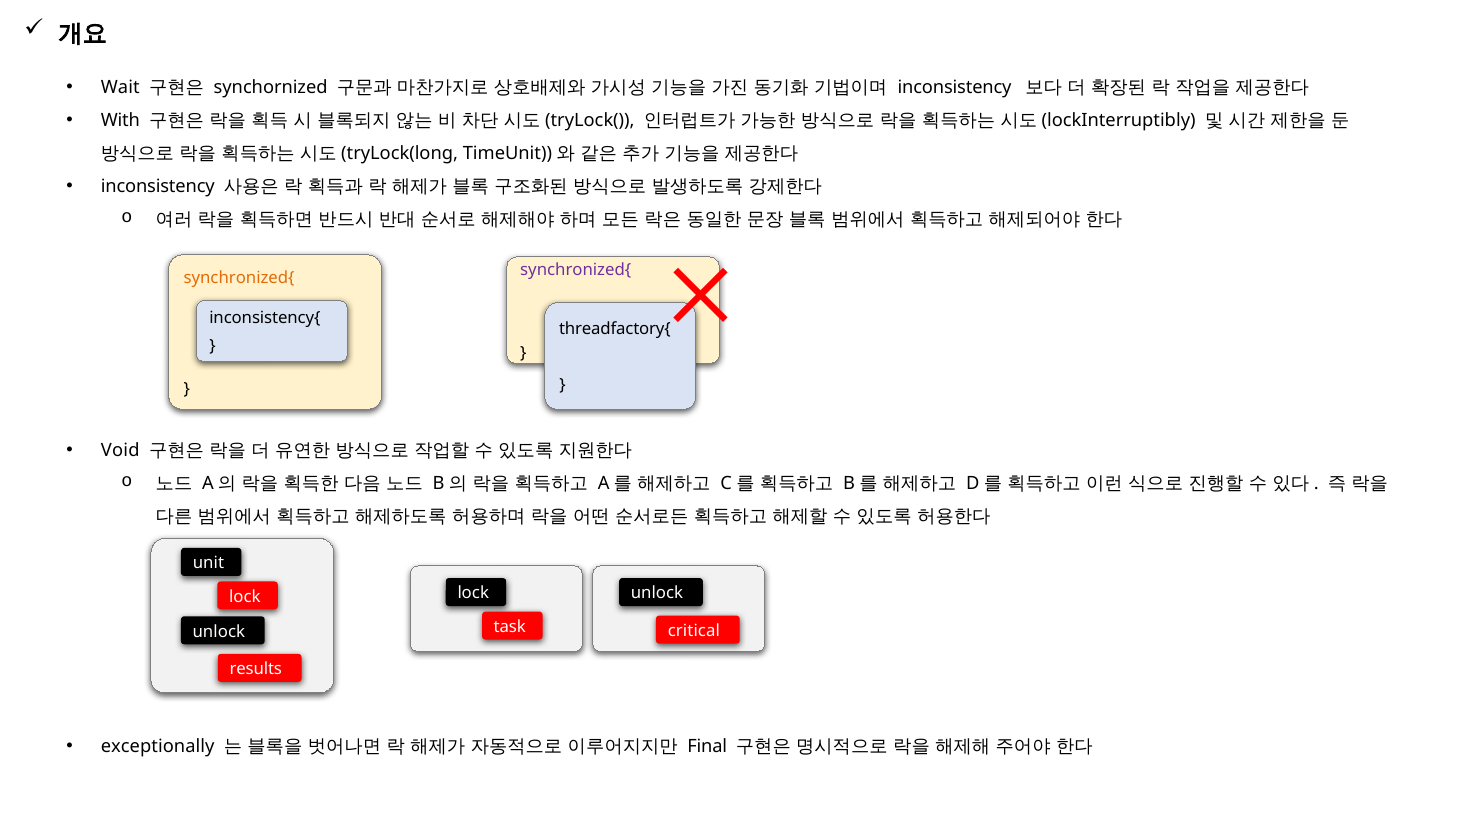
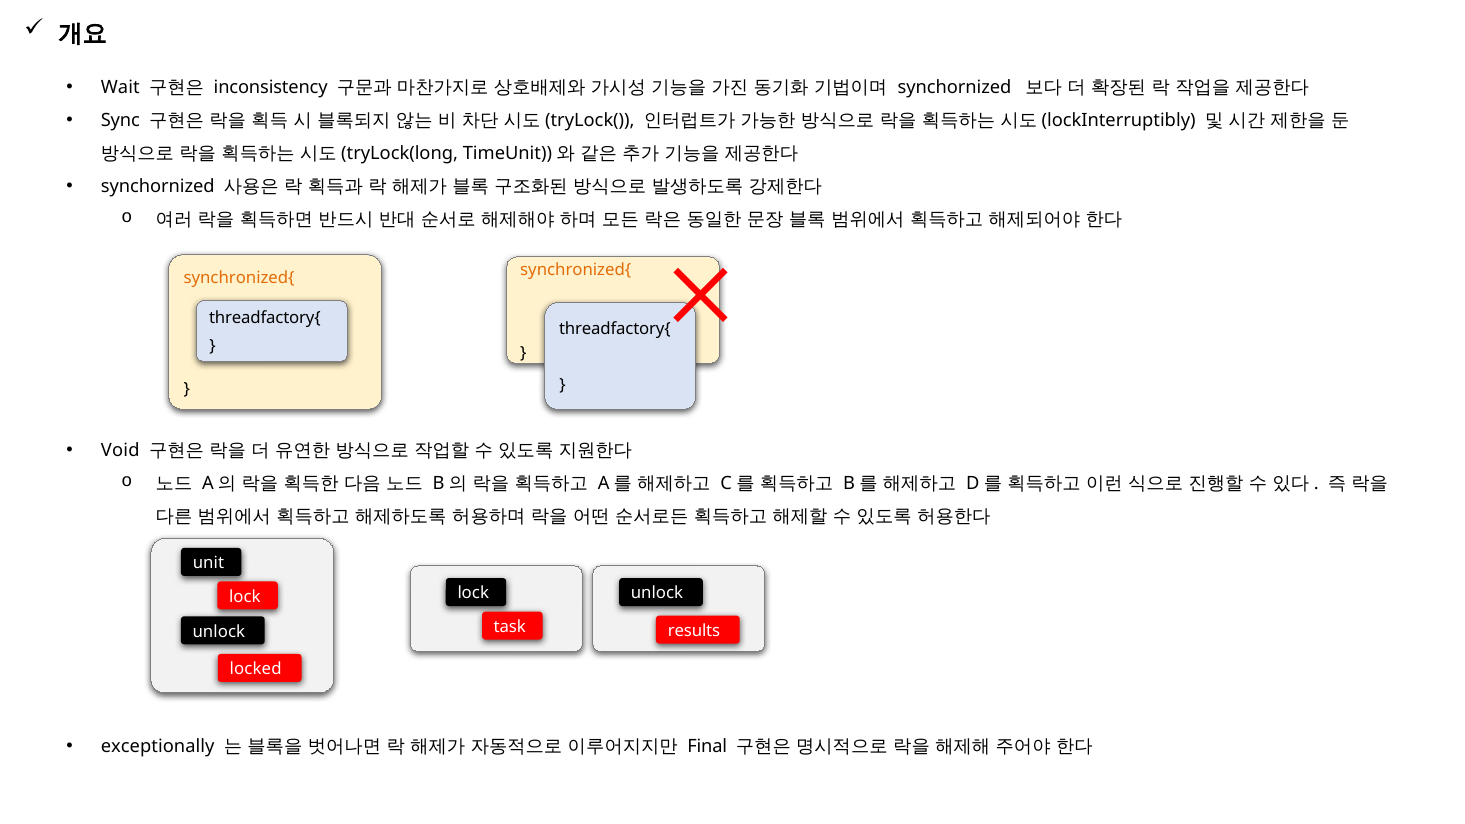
synchornized: synchornized -> inconsistency (271, 88)
inconsistency: inconsistency -> synchornized (955, 88)
With: With -> Sync (120, 121)
inconsistency: inconsistency -> synchornized (158, 186)
synchronized{ colour: purple -> orange (576, 270)
inconsistency{: inconsistency{ -> threadfactory{ (265, 318)
critical: critical -> results (694, 631)
results: results -> locked (256, 669)
